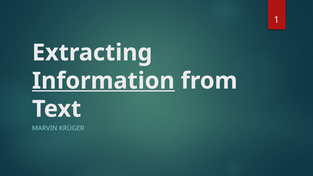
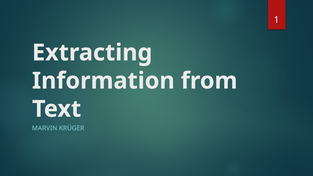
Information underline: present -> none (103, 81)
